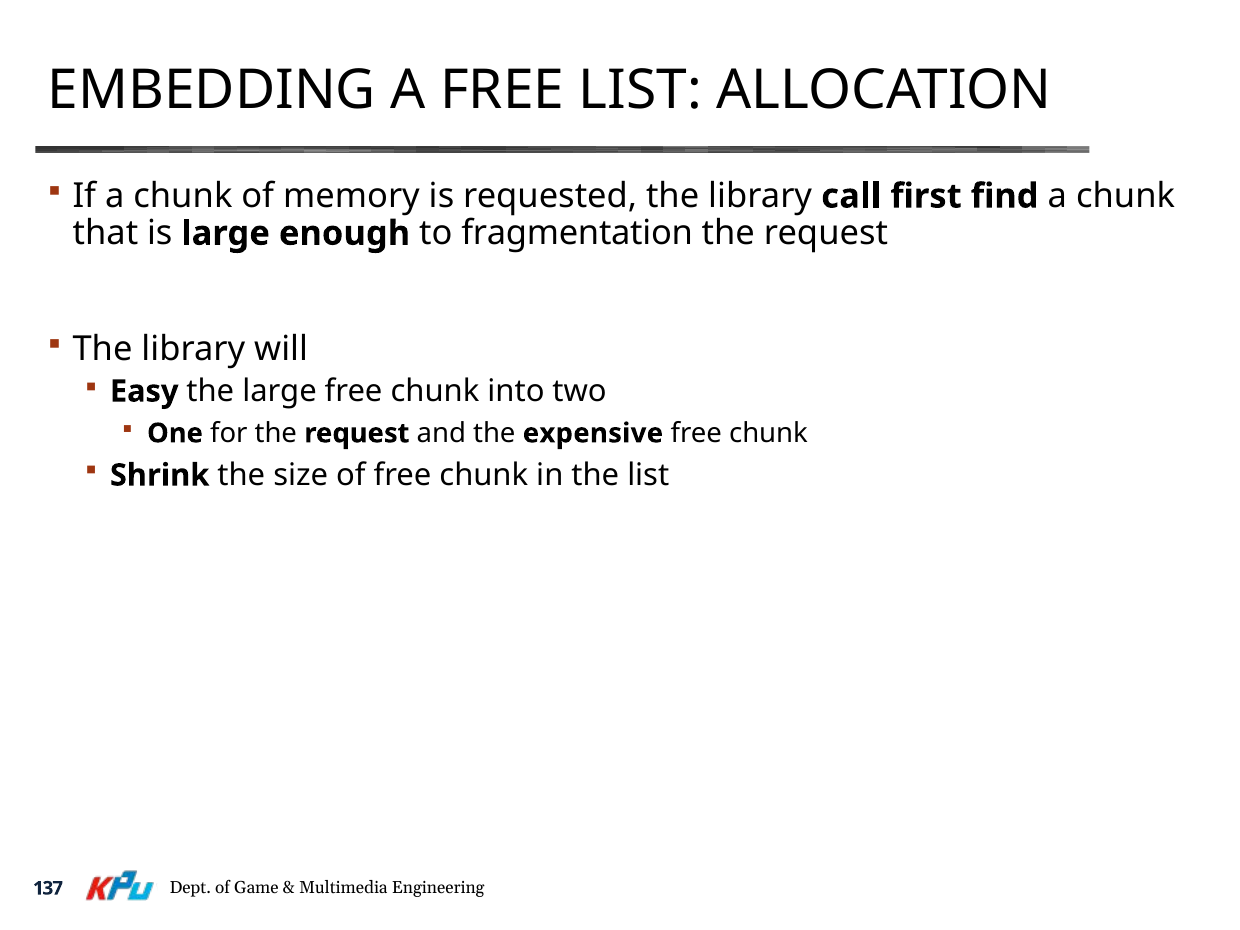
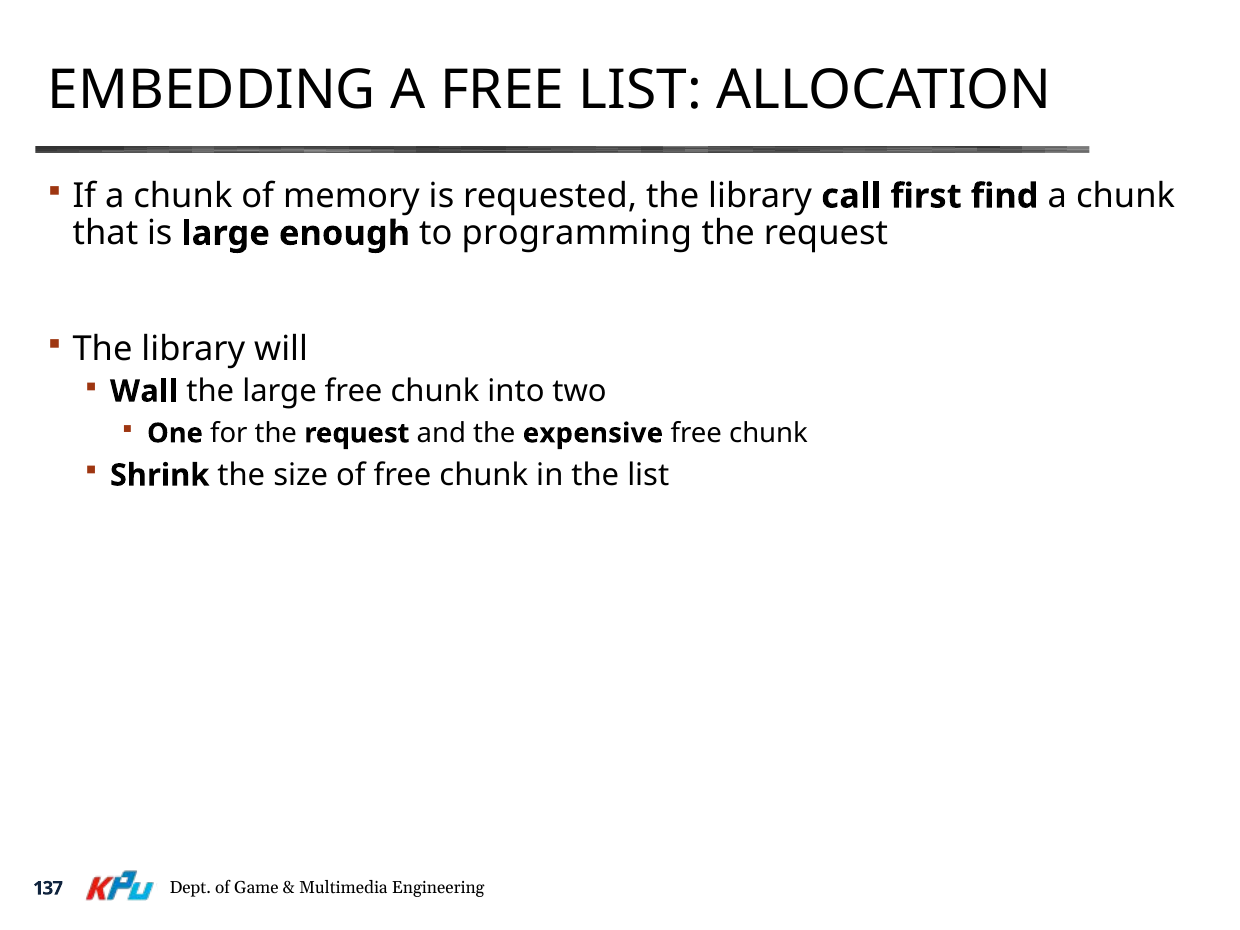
fragmentation: fragmentation -> programming (577, 233)
Easy: Easy -> Wall (144, 391)
